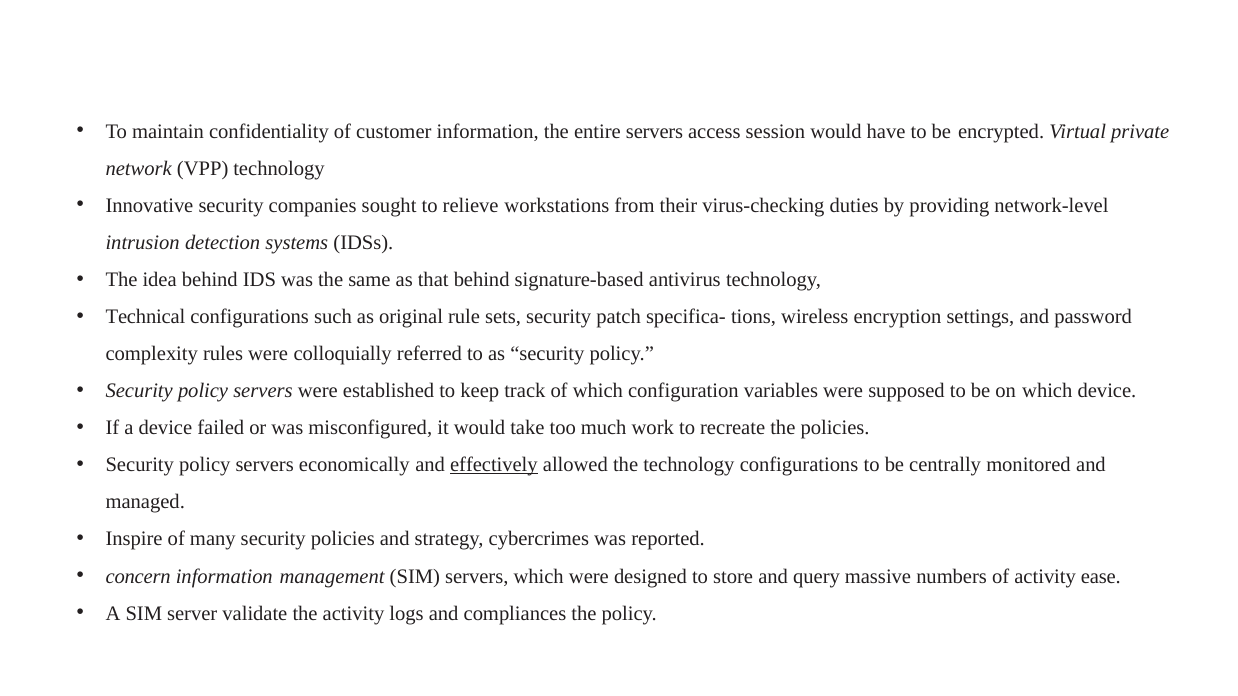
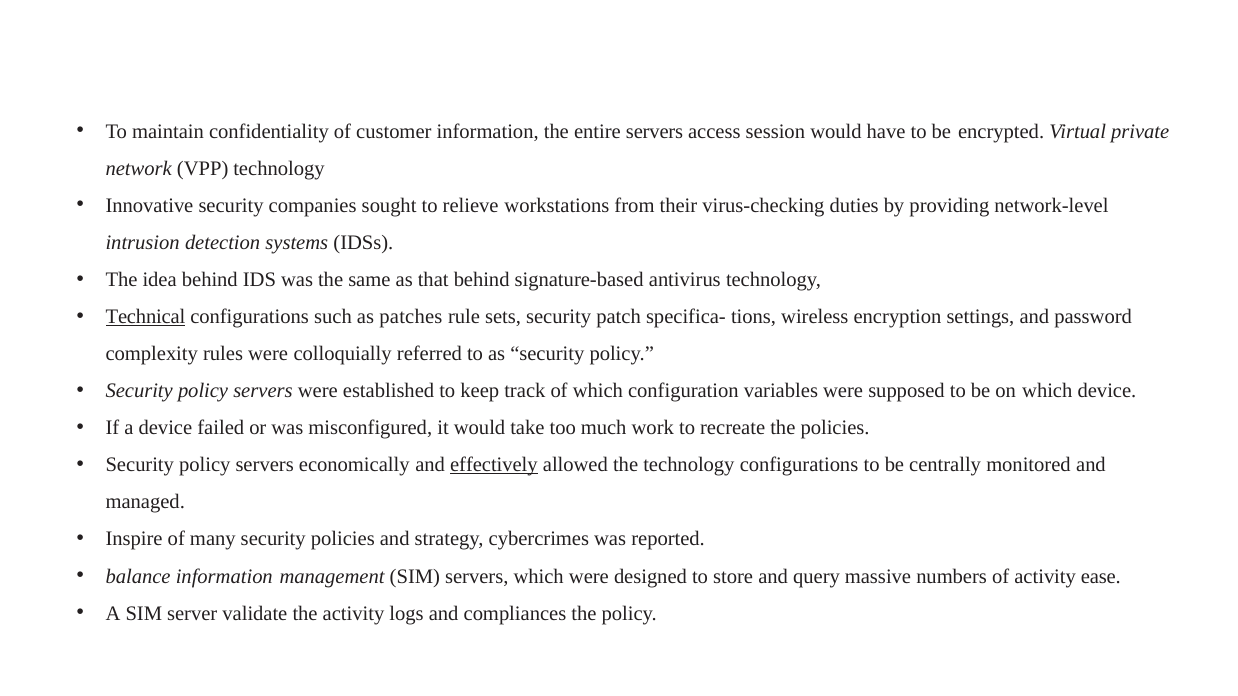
Technical underline: none -> present (145, 317)
original: original -> patches (411, 317)
concern: concern -> balance (138, 577)
